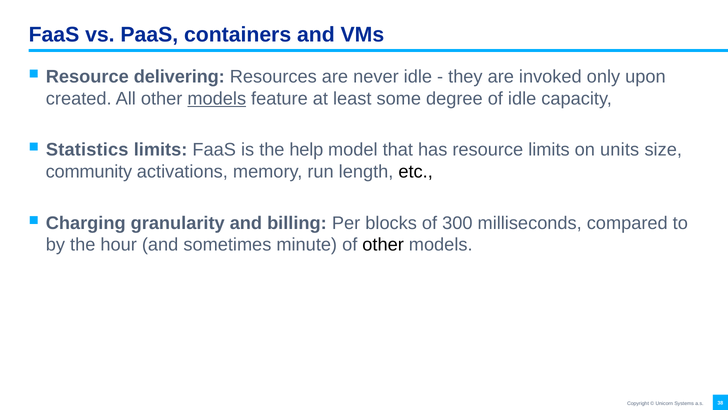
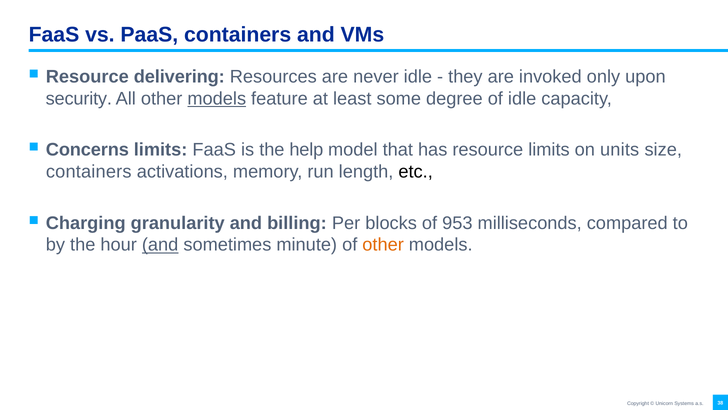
created: created -> security (79, 99)
Statistics: Statistics -> Concerns (87, 150)
community: community -> containers (89, 172)
300: 300 -> 953 (457, 223)
and underline: none -> present (160, 245)
other colour: black -> orange (383, 245)
